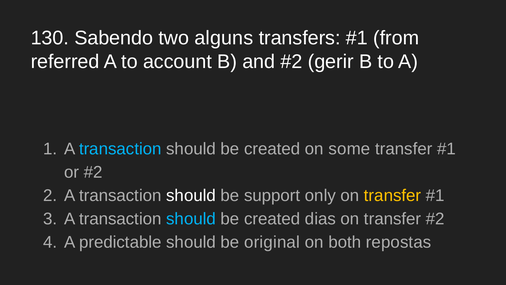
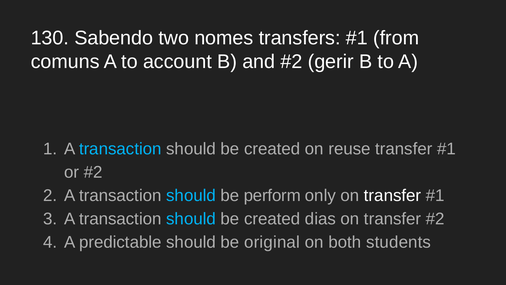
alguns: alguns -> nomes (224, 38)
referred: referred -> comuns (65, 62)
some: some -> reuse (350, 149)
should colour: white -> light blue (191, 195)
support: support -> perform (272, 195)
transfer colour: yellow -> white (393, 195)
repostas: repostas -> students (399, 242)
